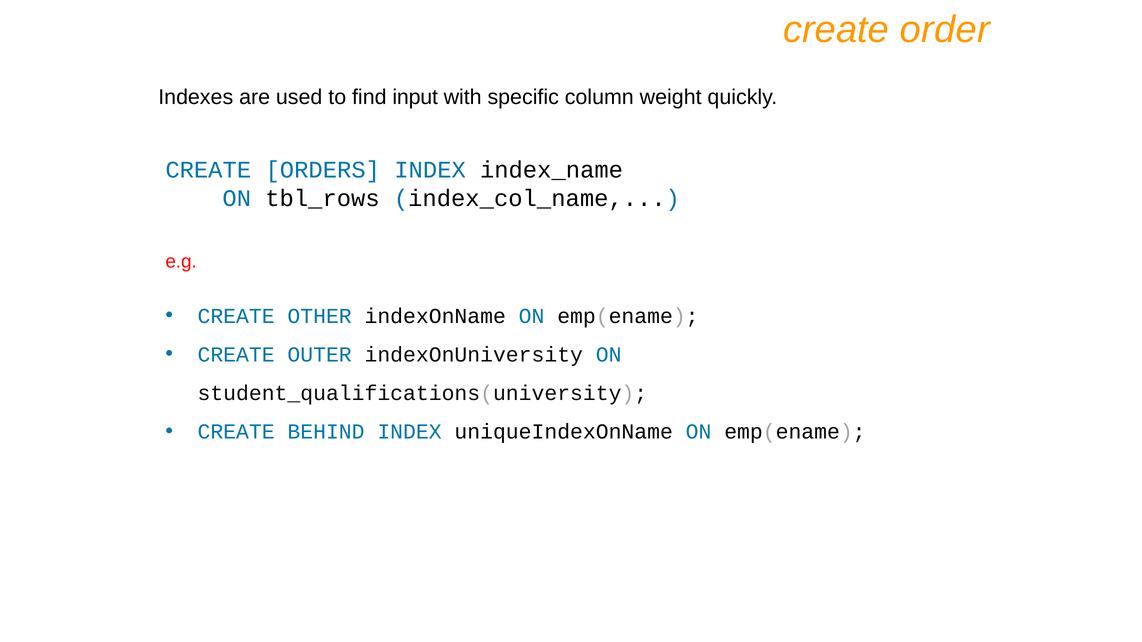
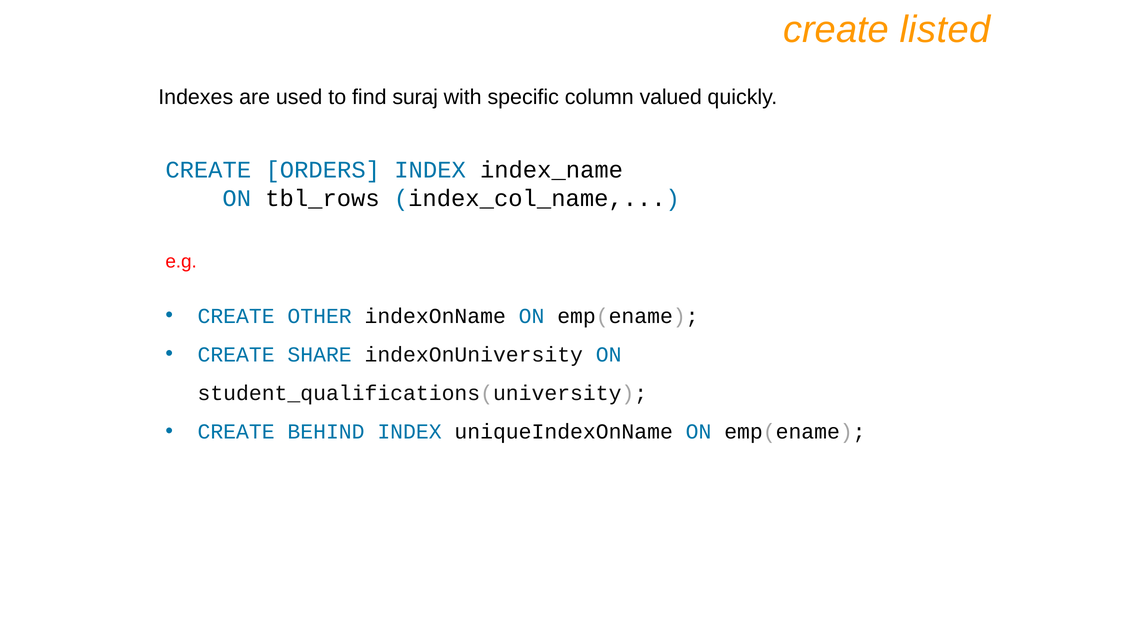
order: order -> listed (945, 30)
input: input -> suraj (415, 97)
weight: weight -> valued (671, 97)
OUTER: OUTER -> SHARE (320, 355)
